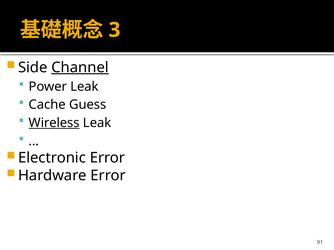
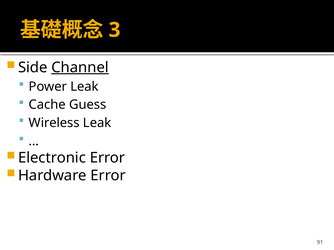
Wireless underline: present -> none (54, 123)
